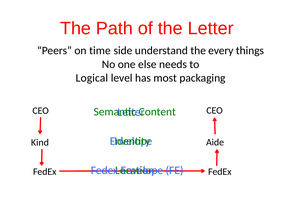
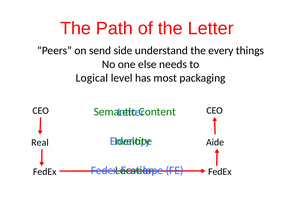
time: time -> send (100, 51)
Kind: Kind -> Real (40, 143)
